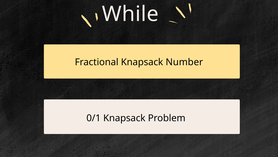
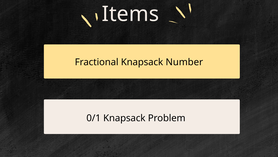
While: While -> Items (130, 14)
